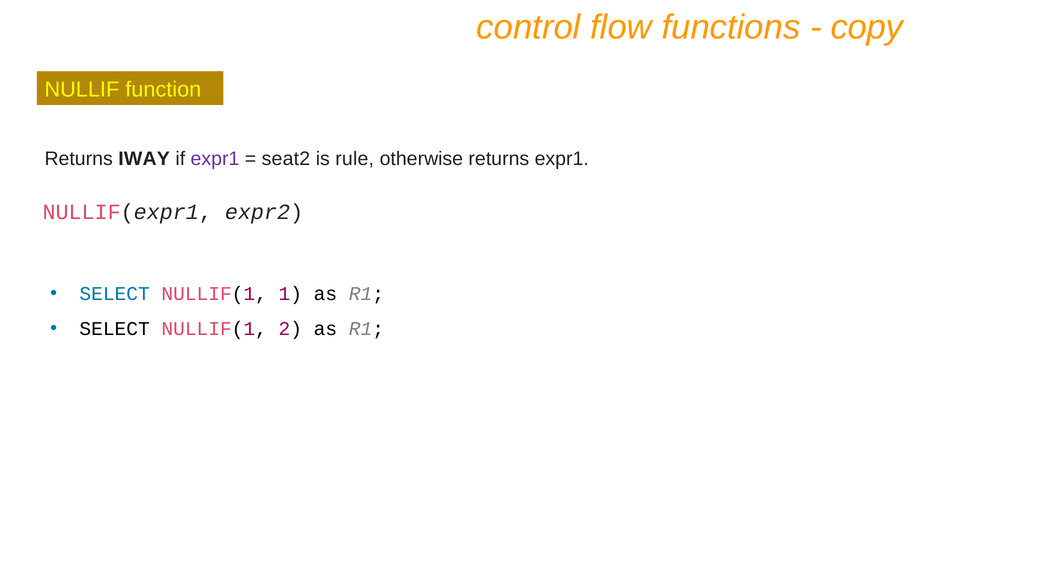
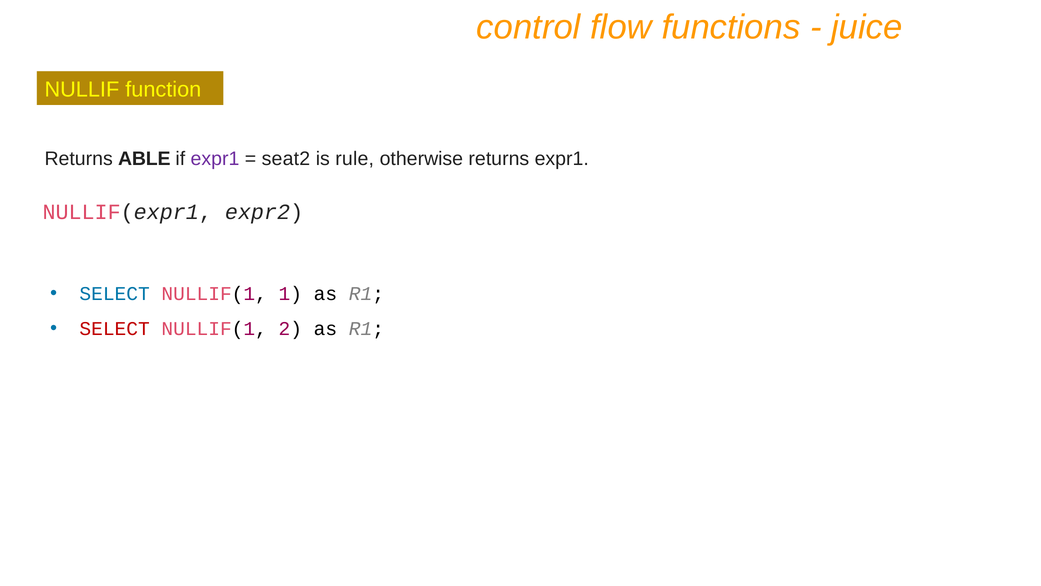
copy: copy -> juice (867, 27)
IWAY: IWAY -> ABLE (144, 159)
SELECT colour: black -> red (115, 329)
